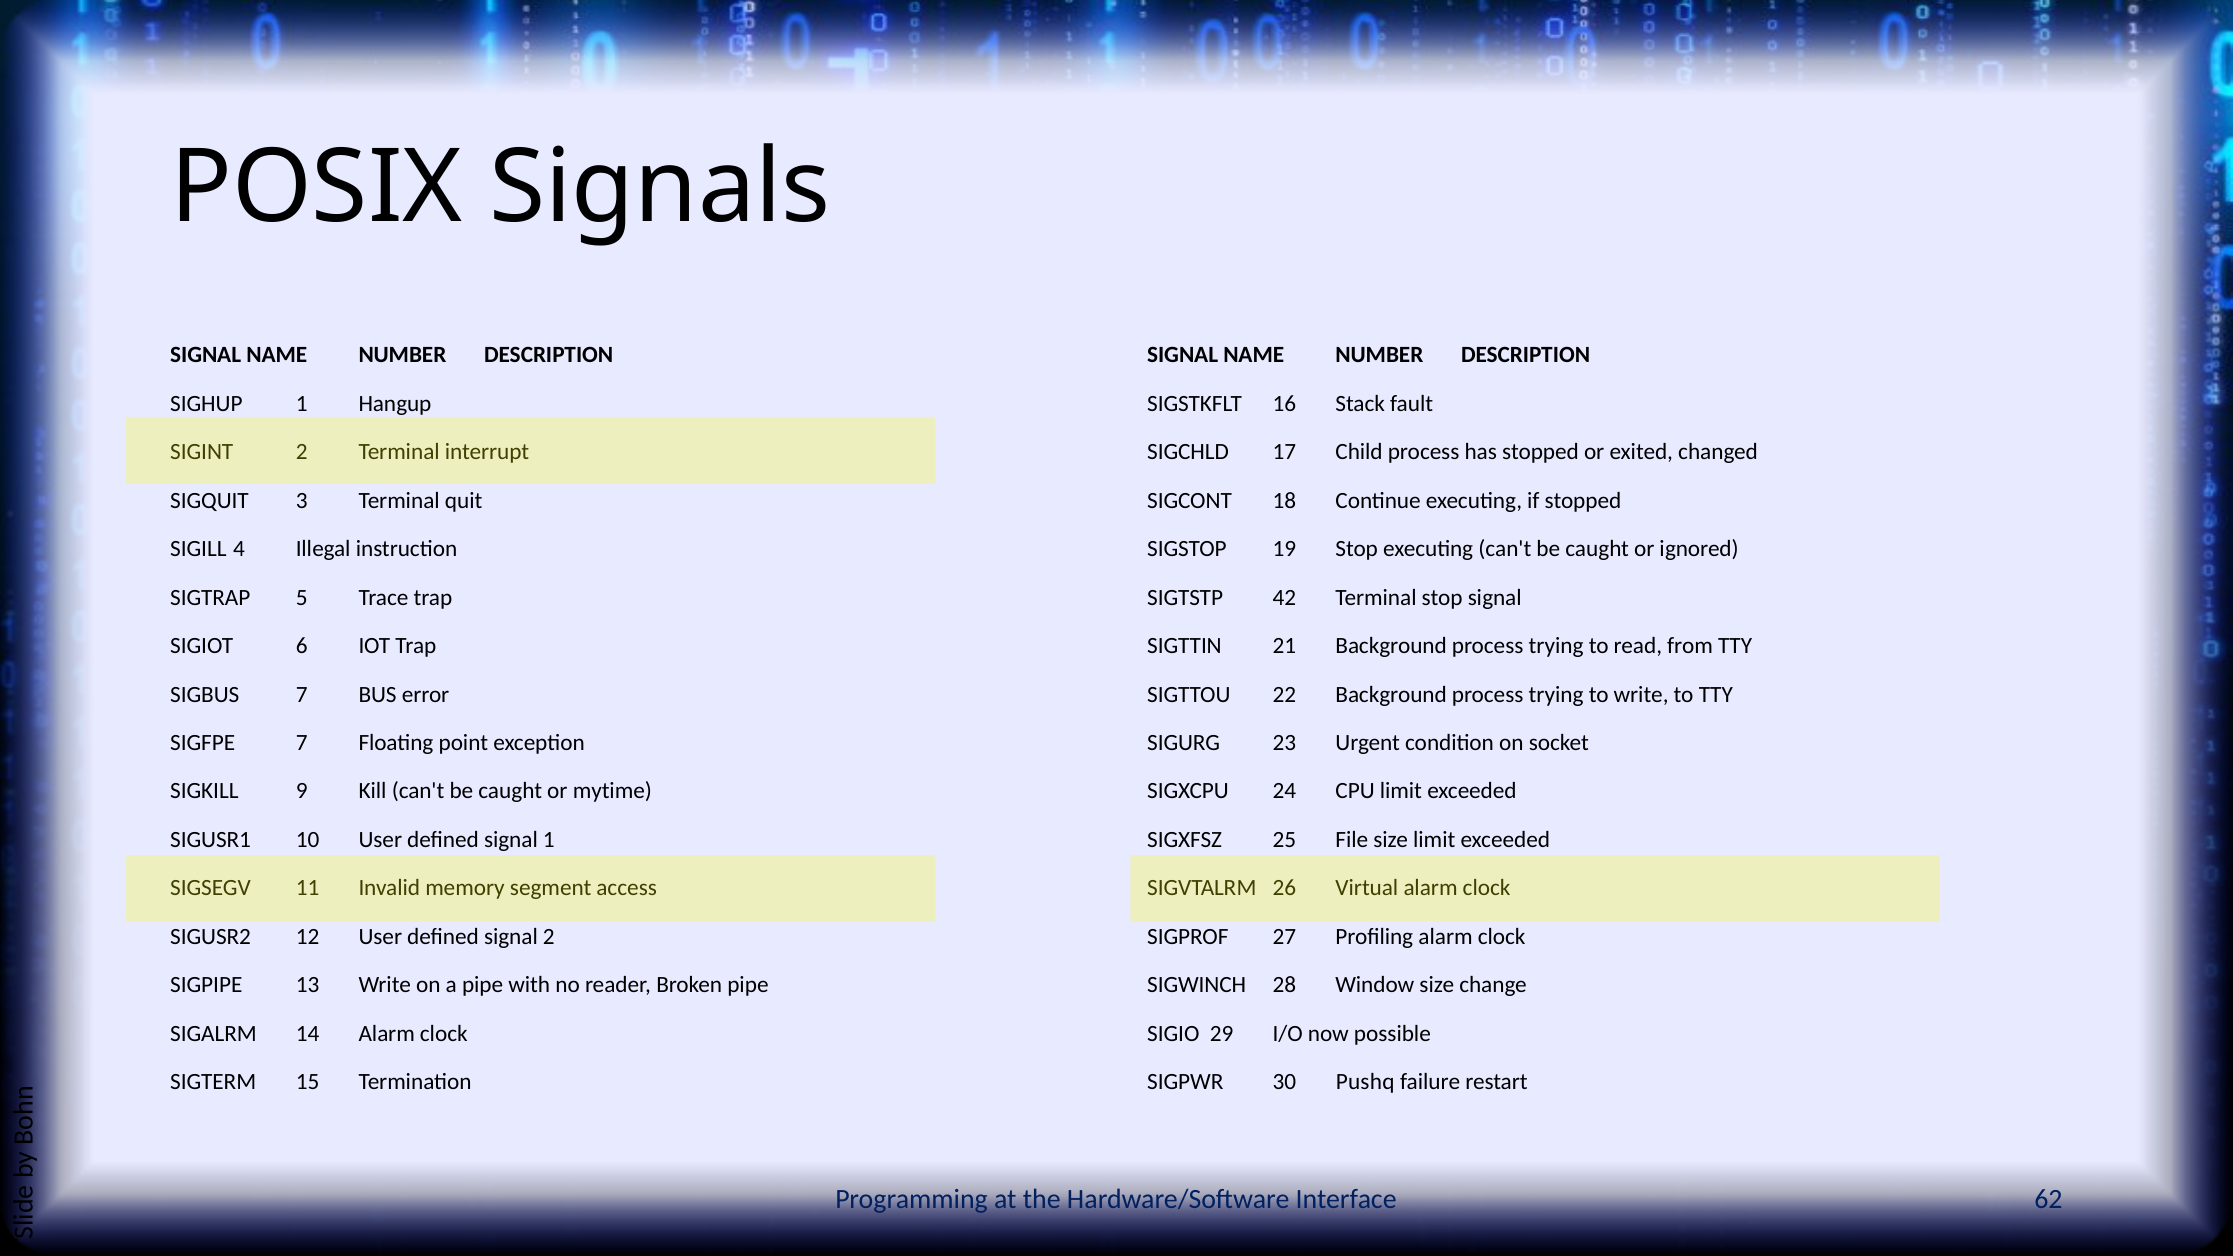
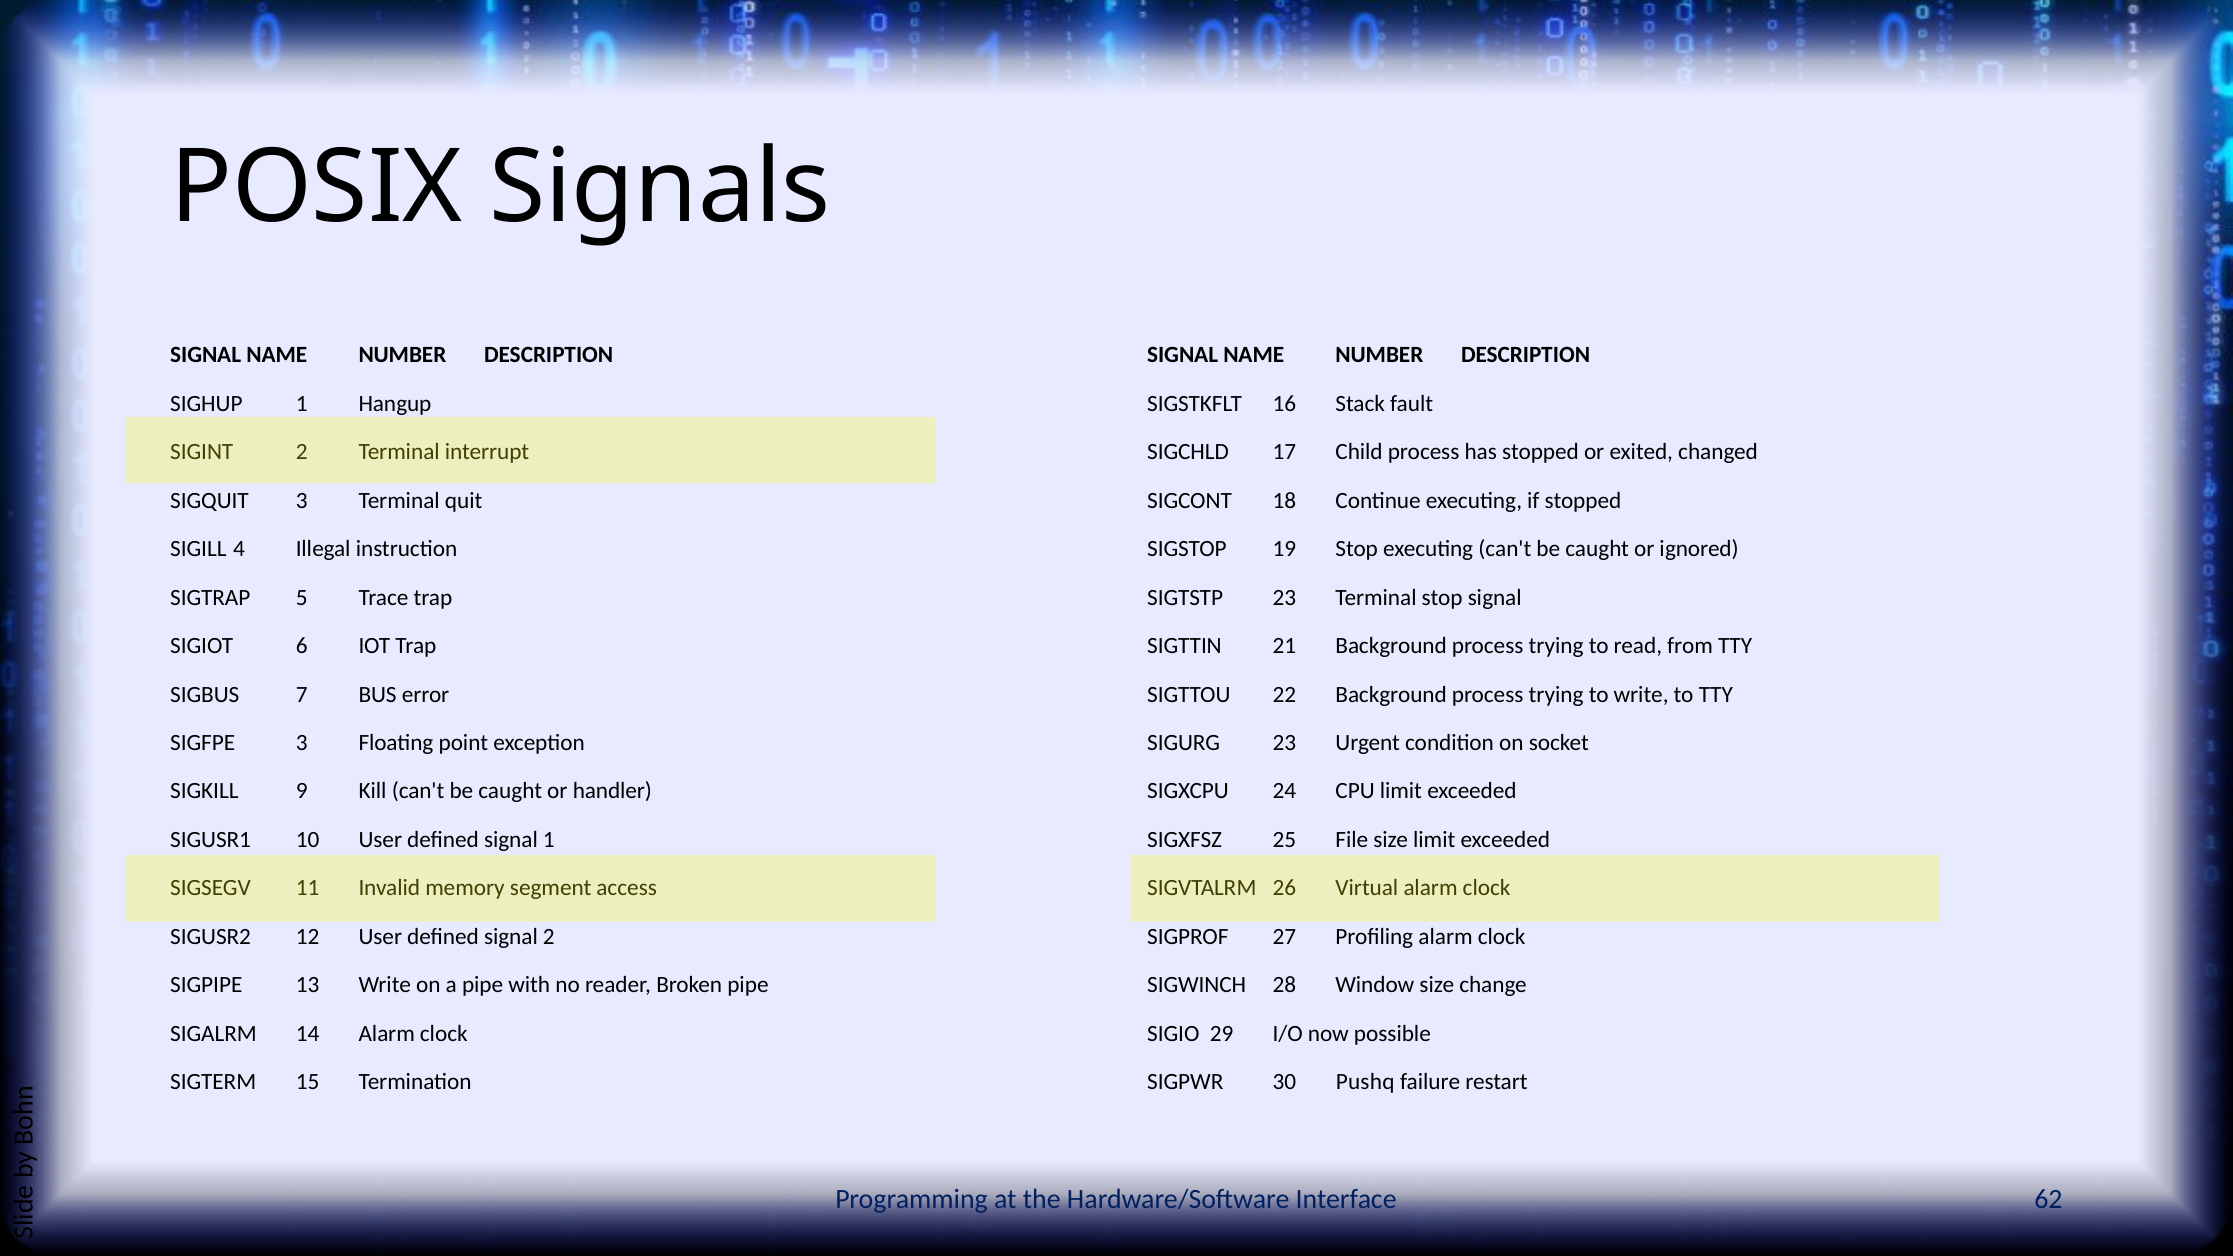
SIGTSTP 42: 42 -> 23 (1285, 597)
SIGFPE 7: 7 -> 3 (302, 743)
mytime: mytime -> handler (612, 791)
